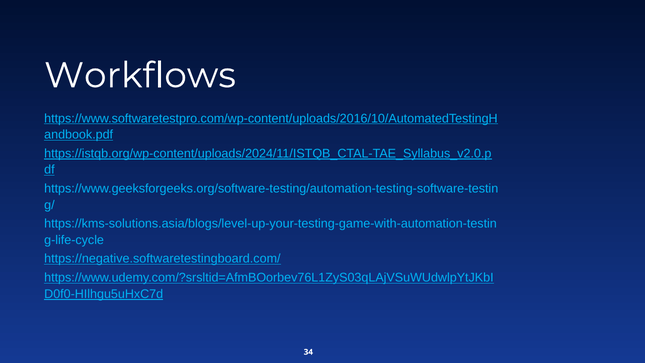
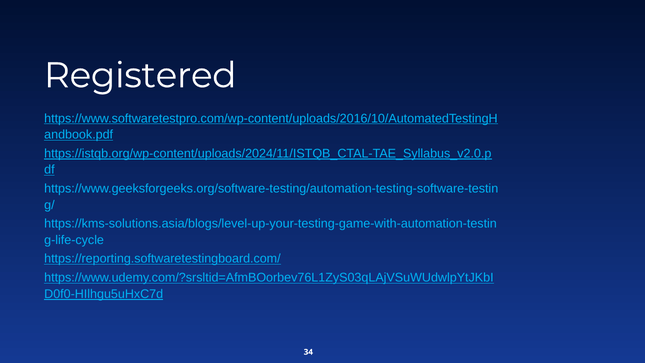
Workflows: Workflows -> Registered (140, 75)
https://negative.softwaretestingboard.com/: https://negative.softwaretestingboard.com/ -> https://reporting.softwaretestingboard.com/ (162, 259)
